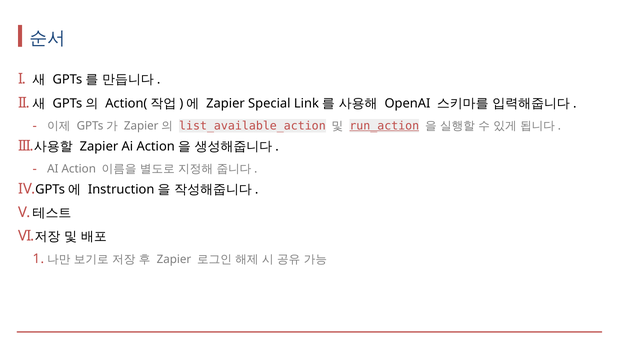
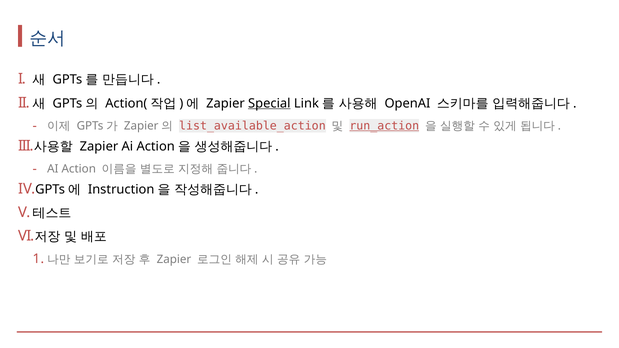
Special underline: none -> present (269, 103)
